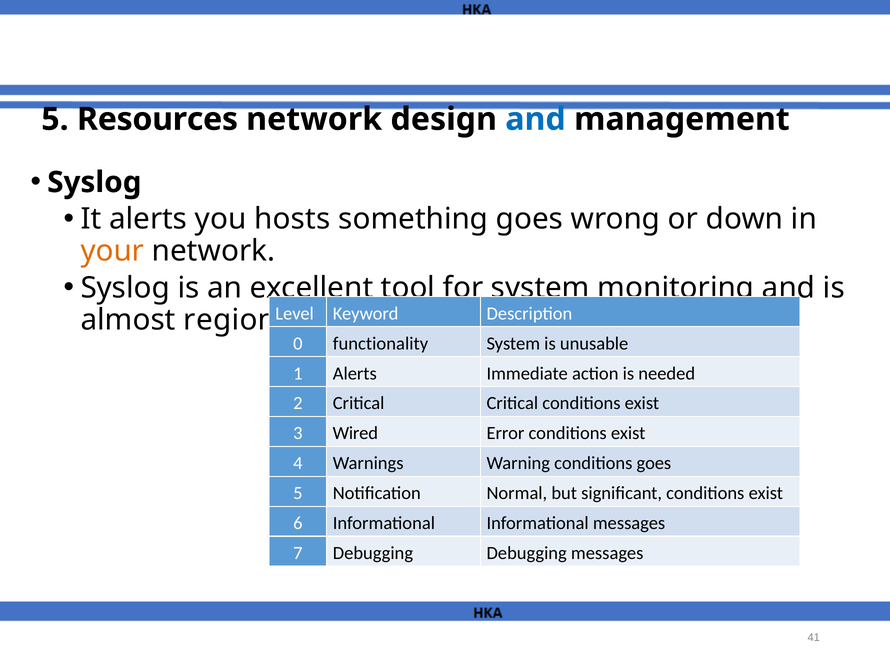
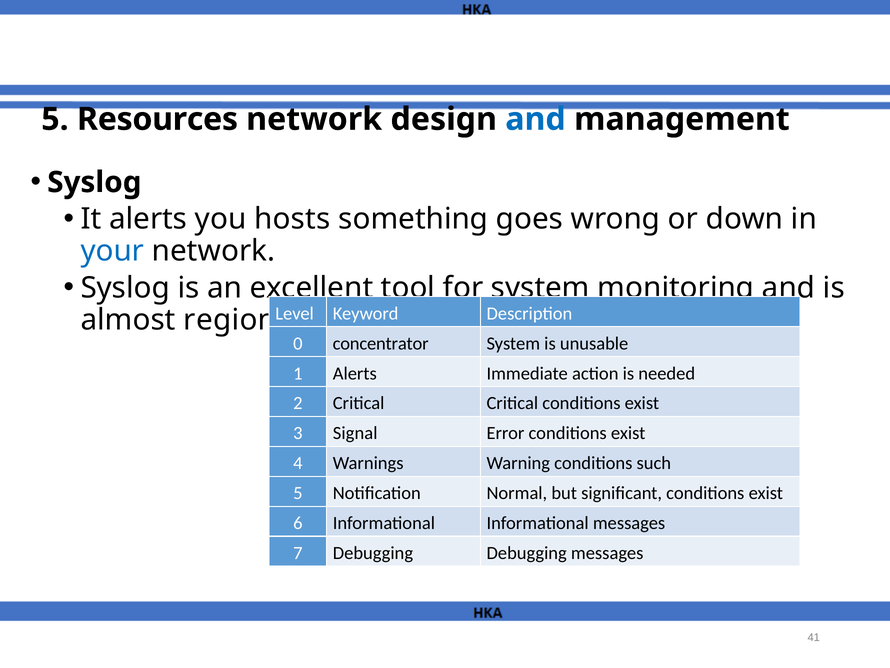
your colour: orange -> blue (112, 251)
functionality: functionality -> concentrator (381, 343)
Wired: Wired -> Signal (355, 433)
conditions goes: goes -> such (654, 463)
